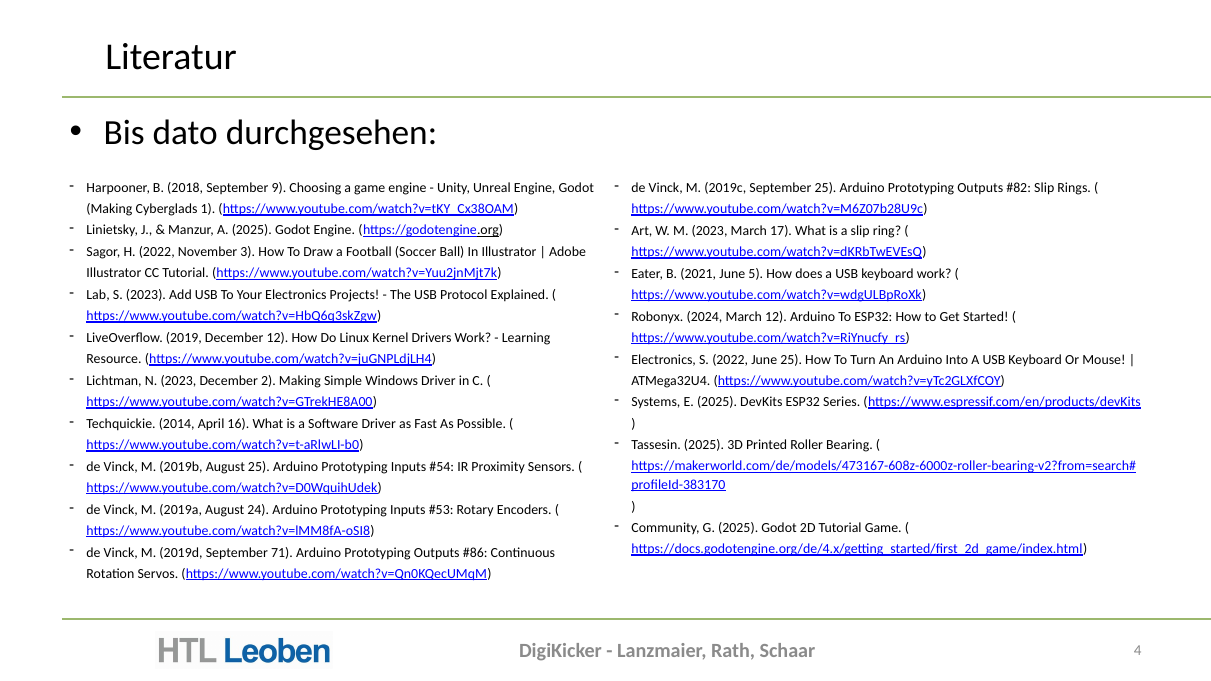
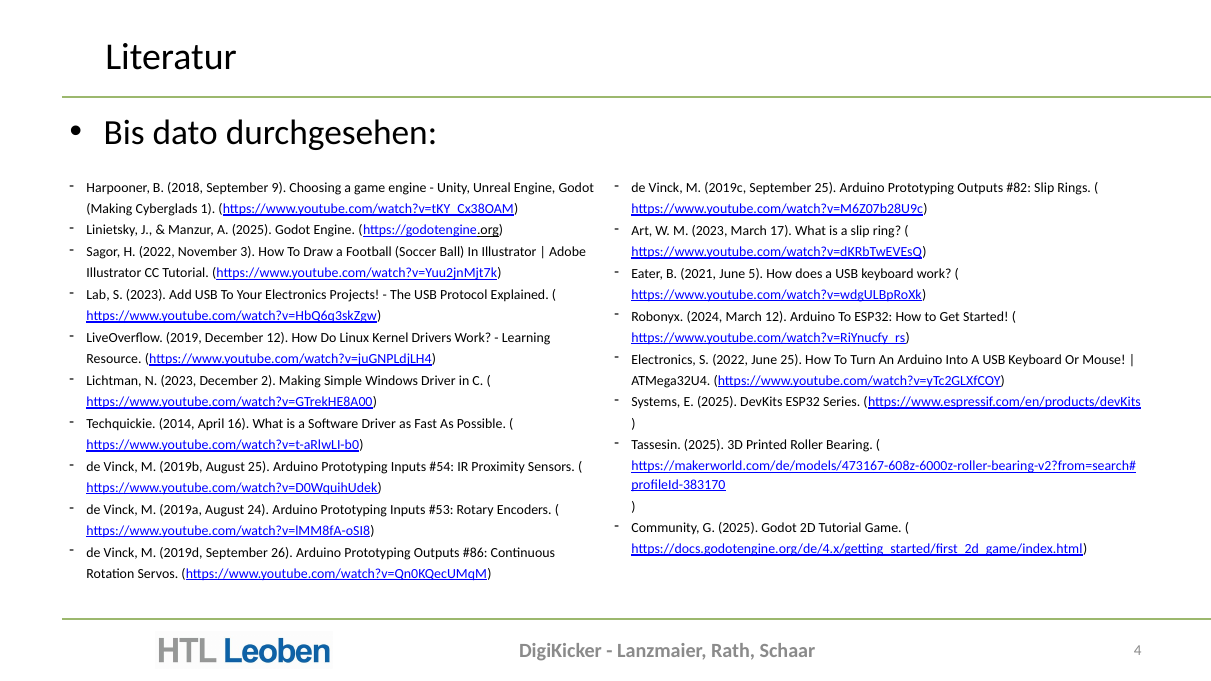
71: 71 -> 26 (282, 553)
